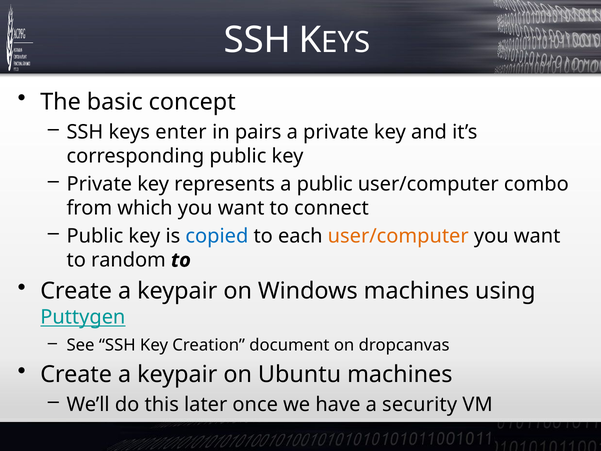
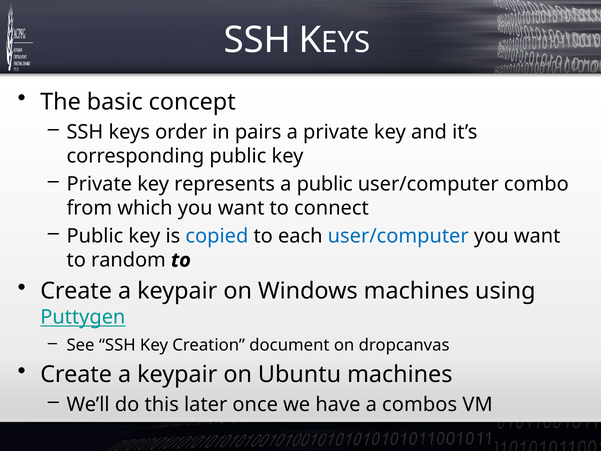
enter: enter -> order (181, 132)
user/computer colour: orange -> blue (398, 236)
security: security -> combos (420, 404)
